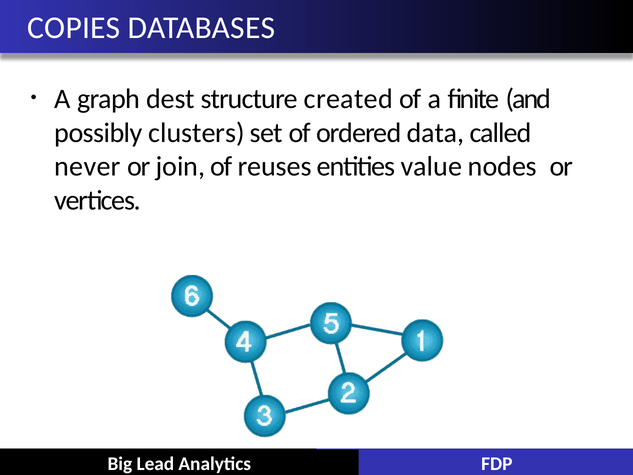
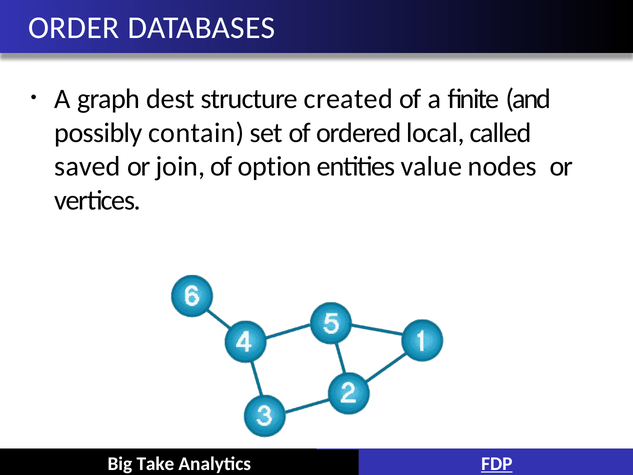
COPIES: COPIES -> ORDER (74, 28)
clusters: clusters -> contain (196, 133)
data: data -> local (436, 133)
never: never -> saved (88, 166)
reuses: reuses -> option (275, 166)
Lead: Lead -> Take (155, 463)
FDP underline: none -> present (497, 463)
